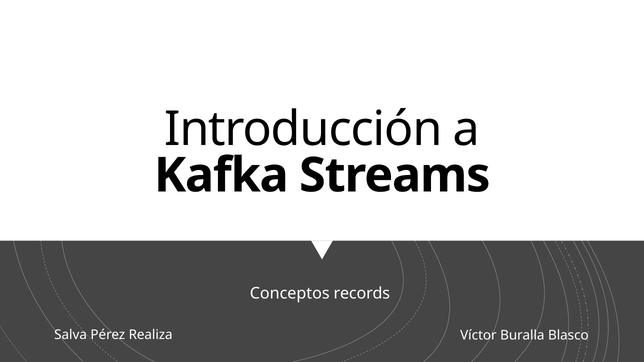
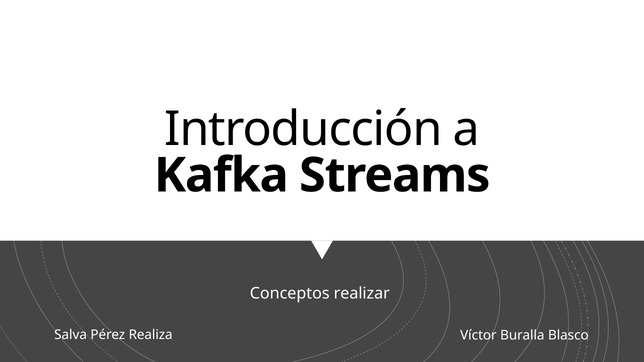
records: records -> realizar (362, 294)
